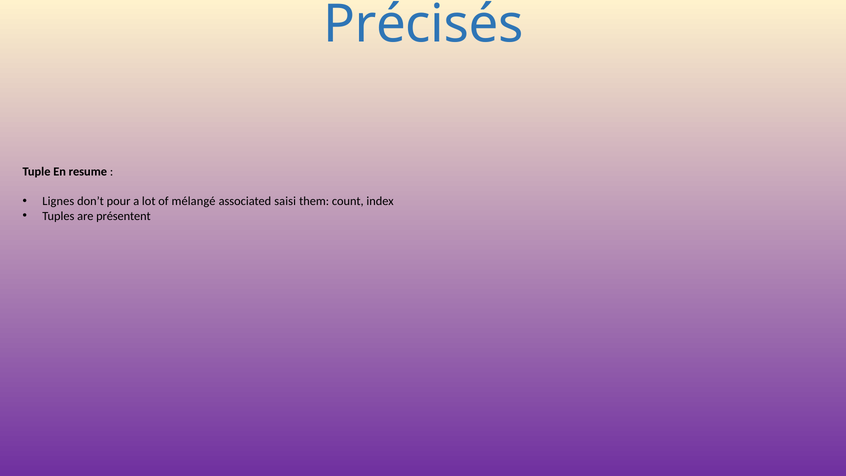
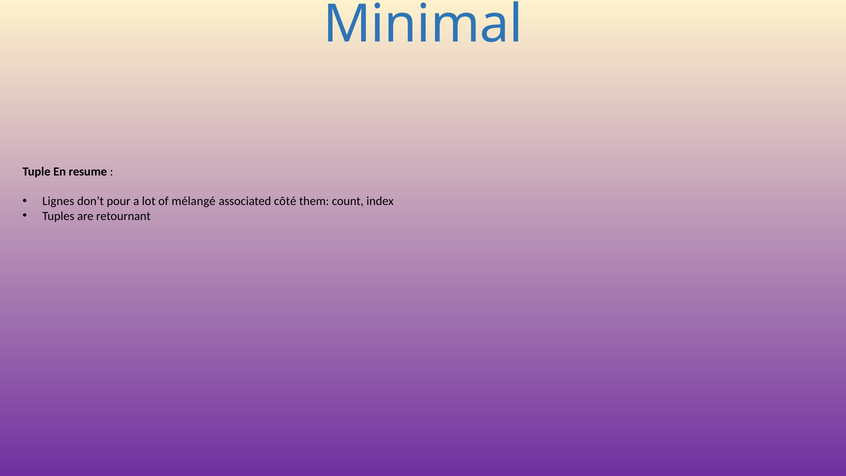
Précisés: Précisés -> Minimal (423, 24)
saisi: saisi -> côté (285, 201)
présentent: présentent -> retournant (123, 216)
